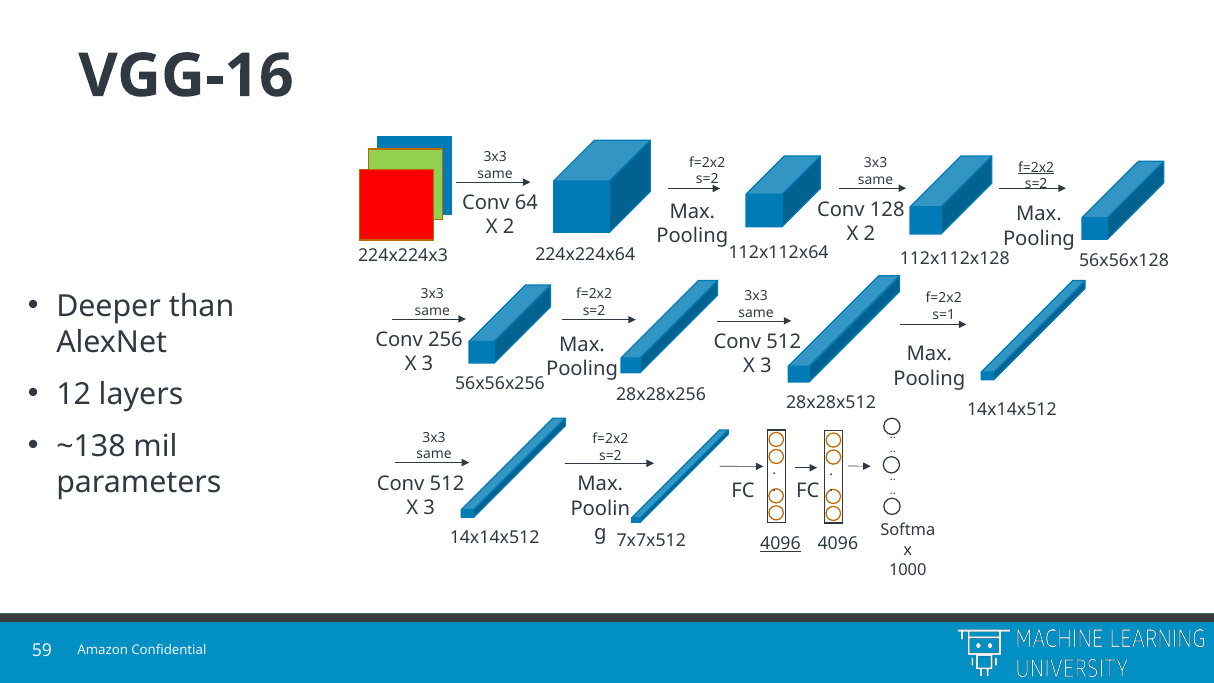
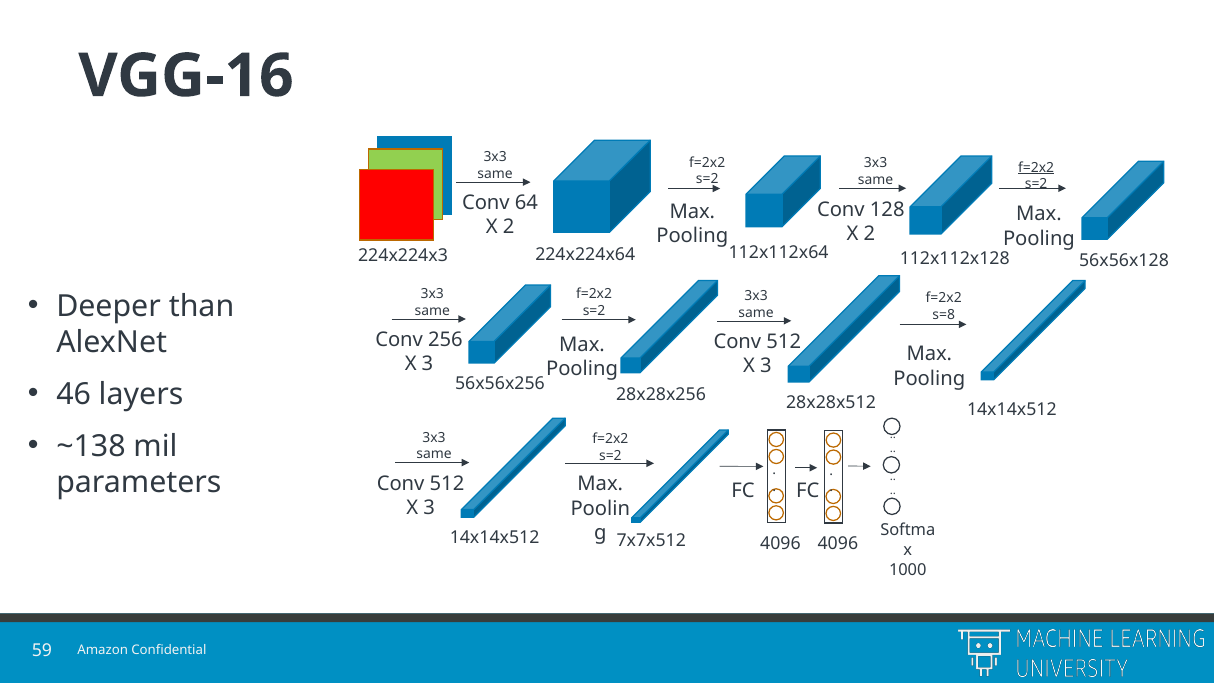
s=1: s=1 -> s=8 (944, 315)
12: 12 -> 46 (74, 395)
4096 underline: present -> none (780, 544)
